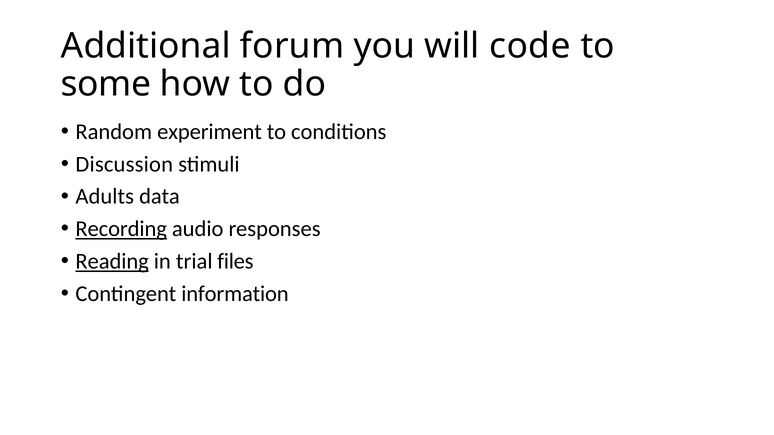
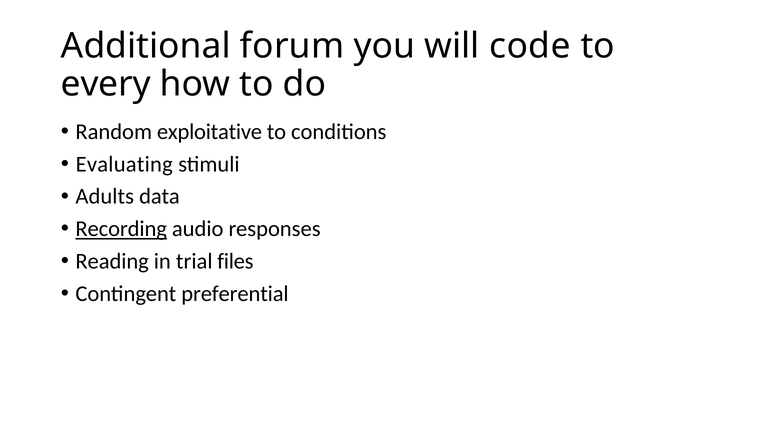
some: some -> every (106, 84)
experiment: experiment -> exploitative (210, 132)
Discussion: Discussion -> Evaluating (124, 164)
Reading underline: present -> none (112, 262)
information: information -> preferential (235, 294)
